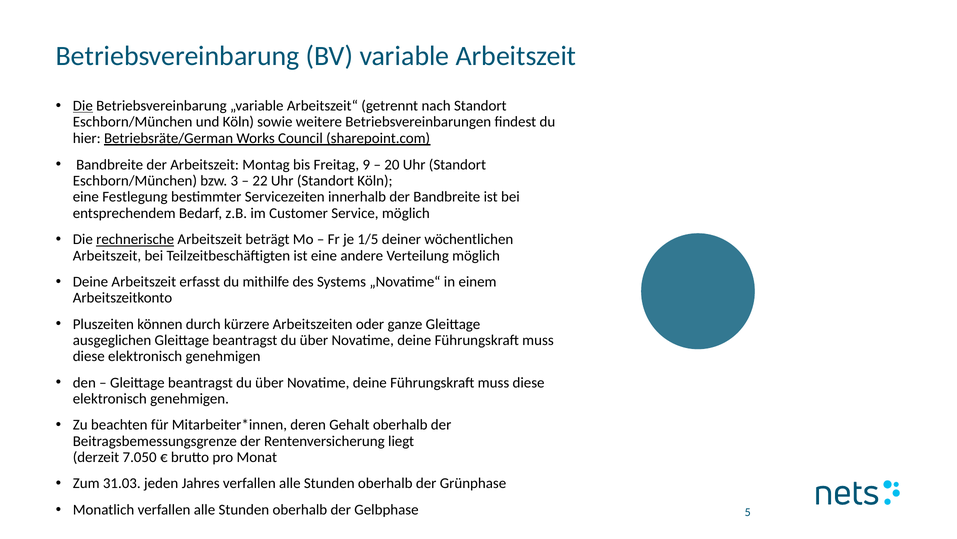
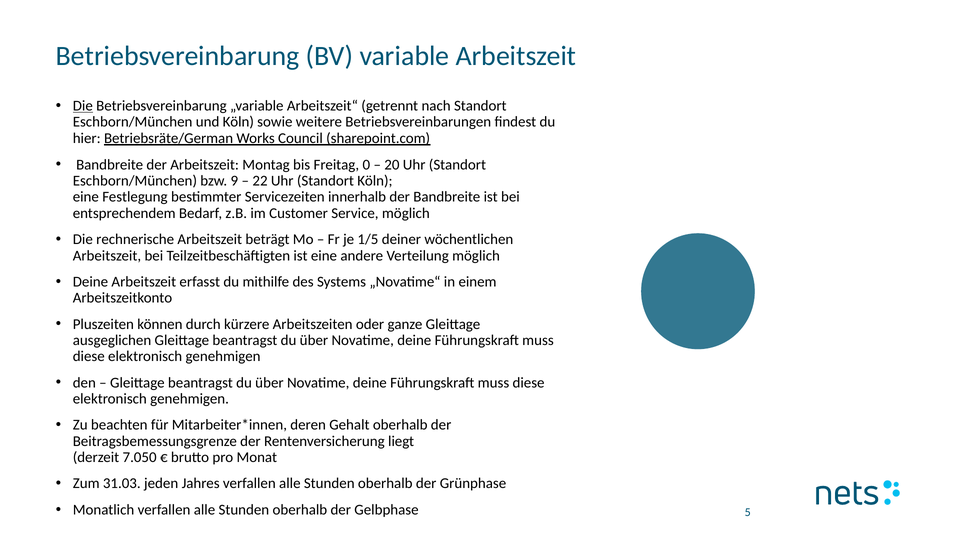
9: 9 -> 0 (366, 164)
3: 3 -> 9 (234, 181)
rechnerische underline: present -> none (135, 239)
